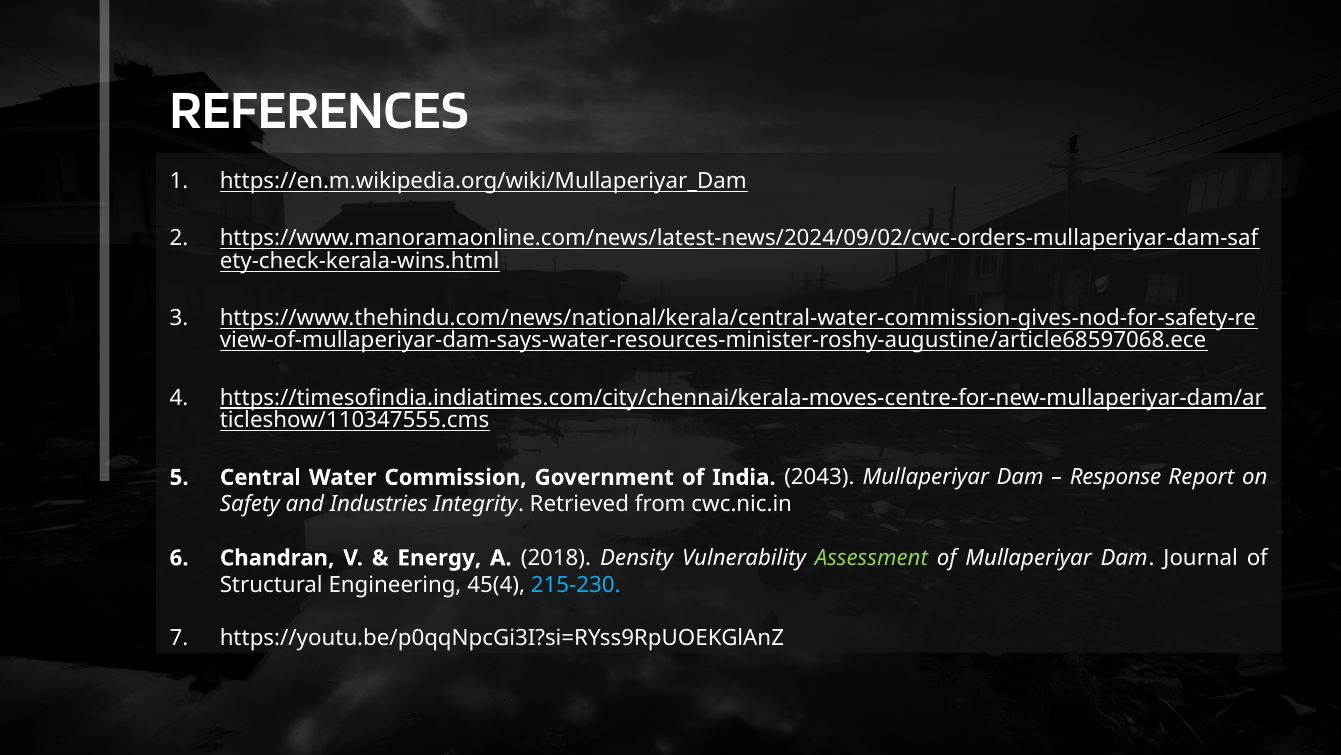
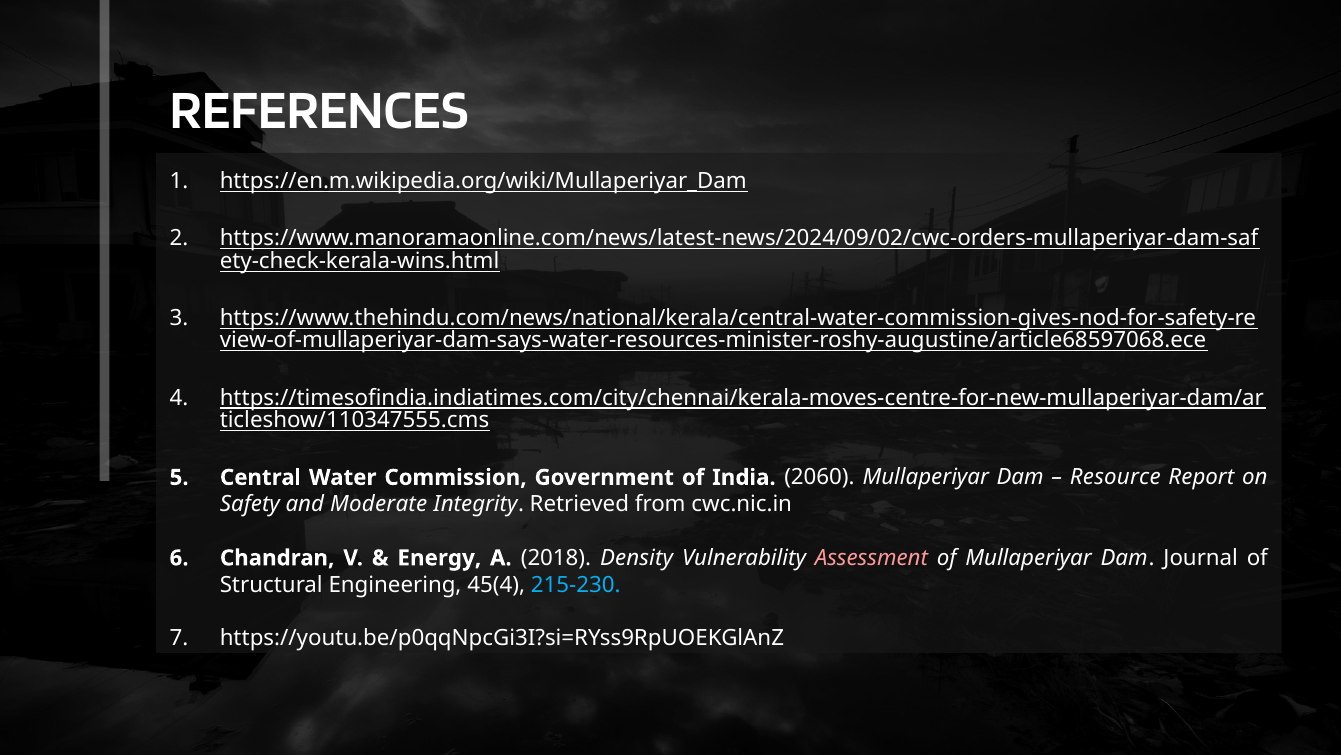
2043: 2043 -> 2060 (819, 477)
Response: Response -> Resource (1115, 477)
Industries: Industries -> Moderate (379, 504)
Assessment colour: light green -> pink (871, 558)
